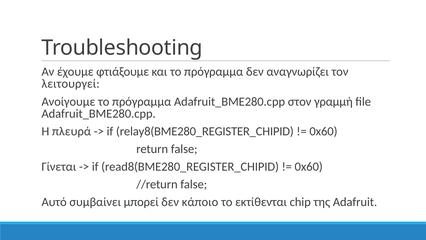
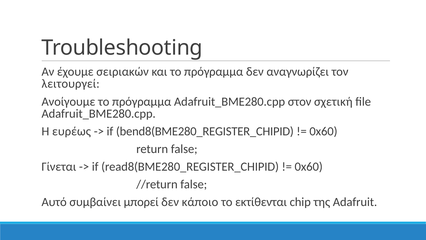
φτιάξουμε: φτιάξουμε -> σειριακών (123, 72)
γραμμή: γραμμή -> σχετική (333, 101)
πλευρά: πλευρά -> ευρέως (72, 131)
relay8(BME280_REGISTER_CHIPID: relay8(BME280_REGISTER_CHIPID -> bend8(BME280_REGISTER_CHIPID (205, 131)
